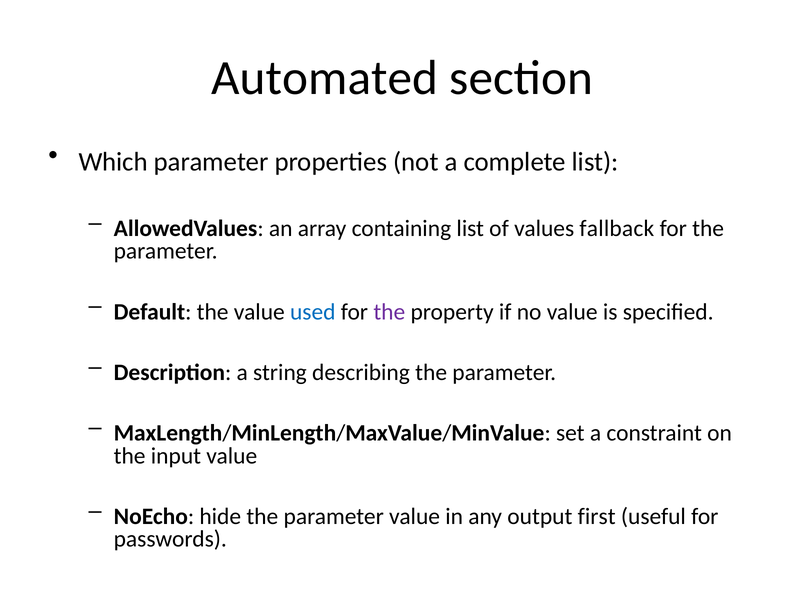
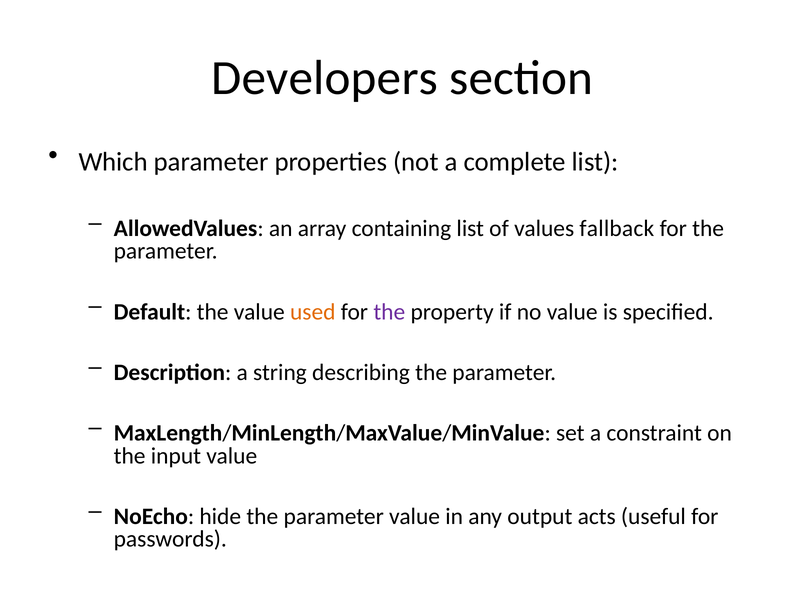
Automated: Automated -> Developers (325, 78)
used colour: blue -> orange (313, 312)
first: first -> acts (597, 516)
